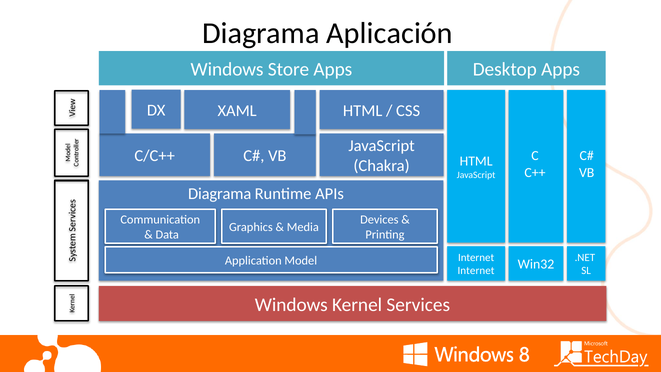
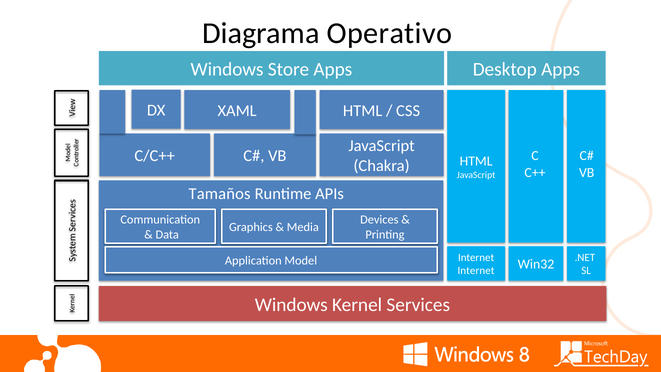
Aplicación: Aplicación -> Operativo (390, 33)
Diagrama: Diagrama -> Tamaños (220, 194)
